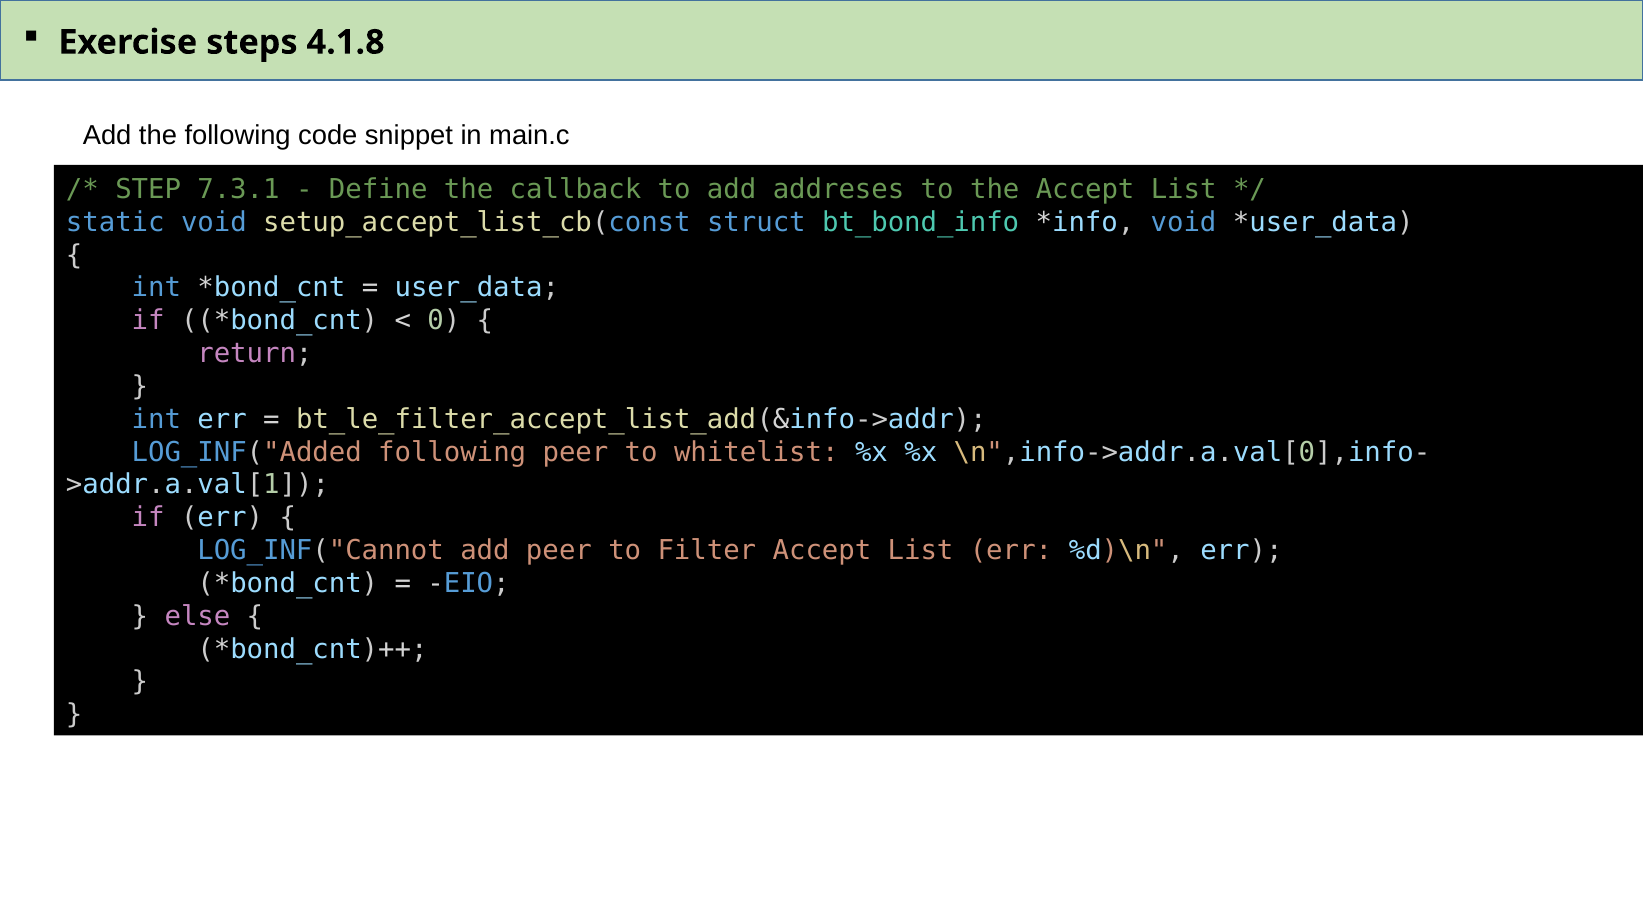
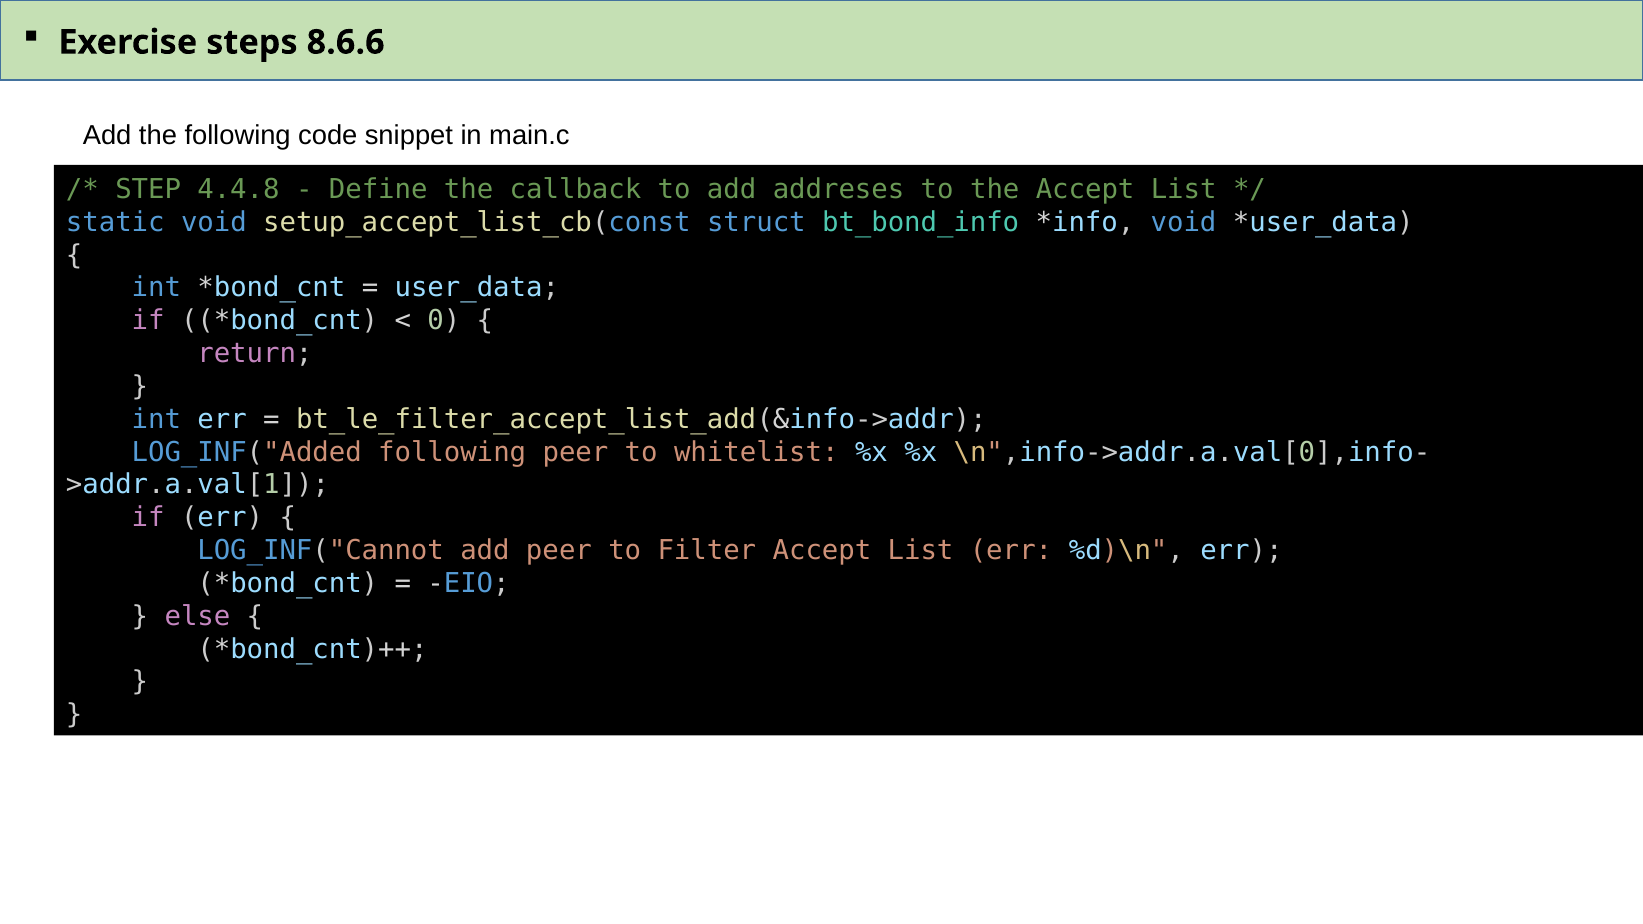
4.1.8: 4.1.8 -> 8.6.6 (346, 42)
7.3.1: 7.3.1 -> 4.4.8 (238, 189)
